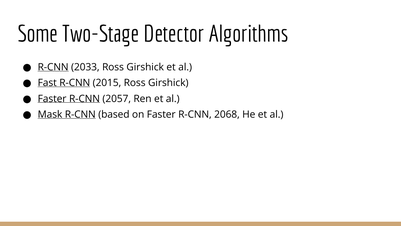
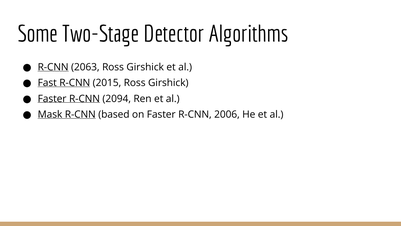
2033: 2033 -> 2063 (85, 67)
2057: 2057 -> 2094 (117, 99)
2068: 2068 -> 2006 (227, 114)
